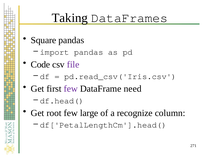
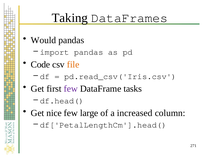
Square: Square -> Would (43, 40)
file colour: purple -> orange (73, 65)
need: need -> tasks (133, 89)
root: root -> nice (54, 114)
recognize: recognize -> increased (135, 114)
